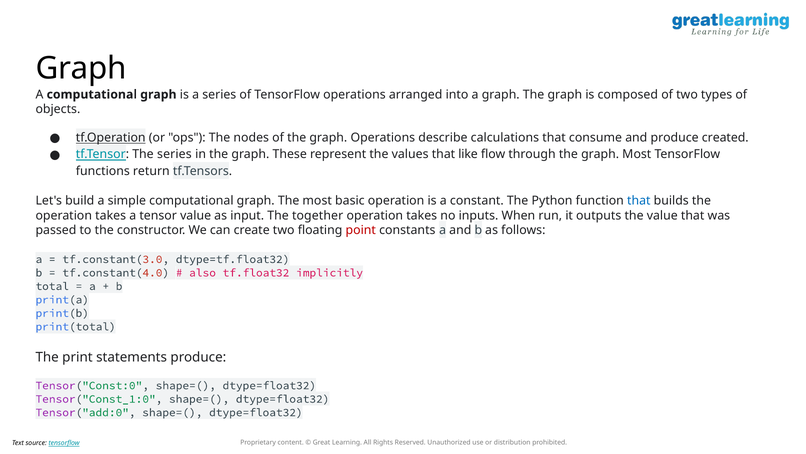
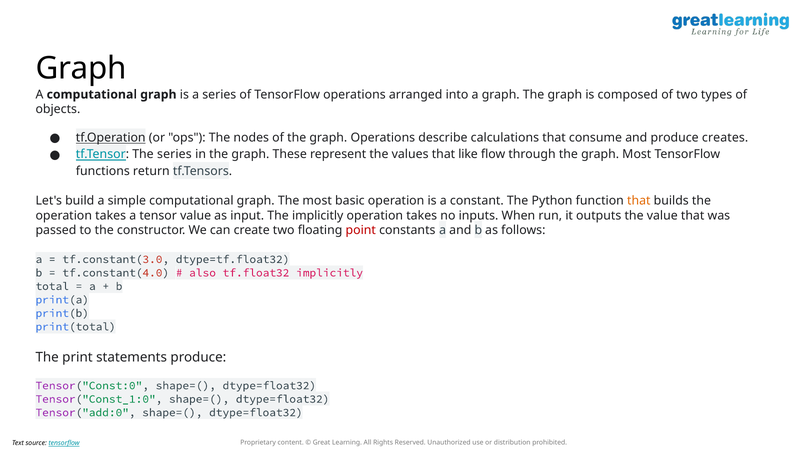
created: created -> creates (725, 137)
that colour: blue -> orange (639, 200)
The together: together -> implicitly (318, 215)
